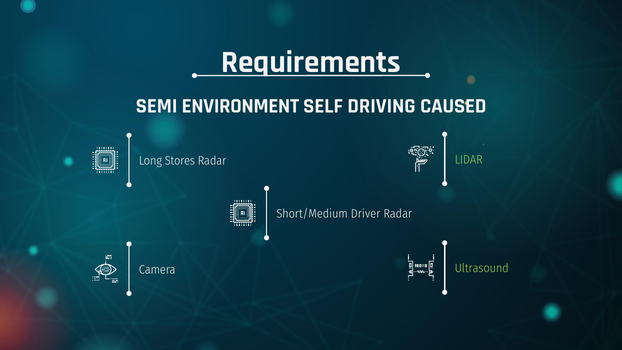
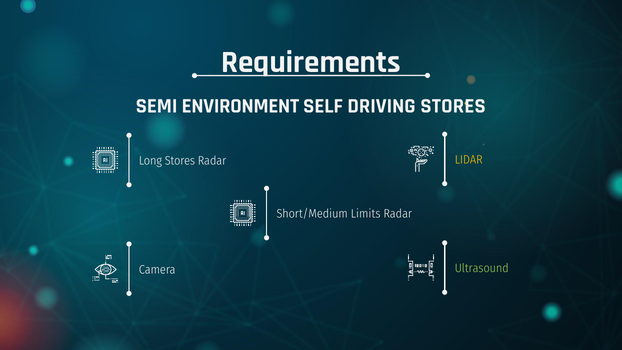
DRIVING CAUSED: CAUSED -> STORES (453, 106)
LIDAR colour: light green -> yellow (469, 160)
Driver: Driver -> Limits (366, 214)
